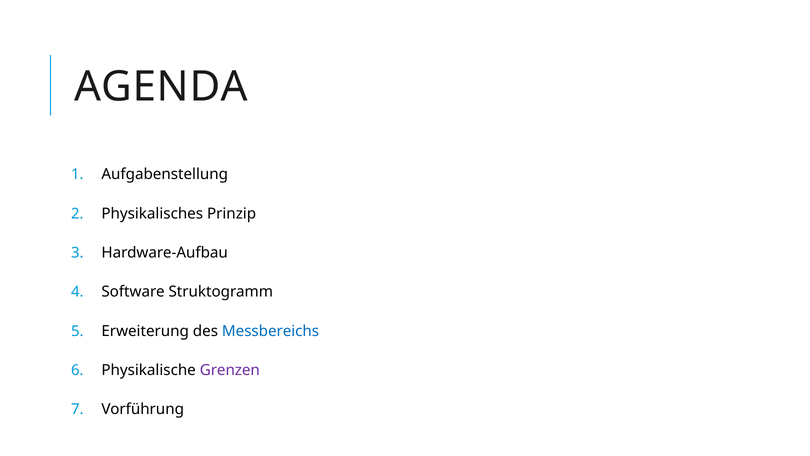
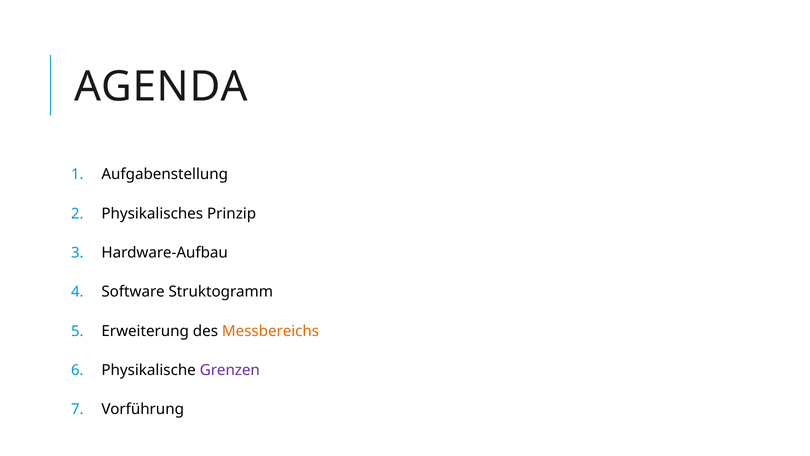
Messbereichs colour: blue -> orange (271, 331)
